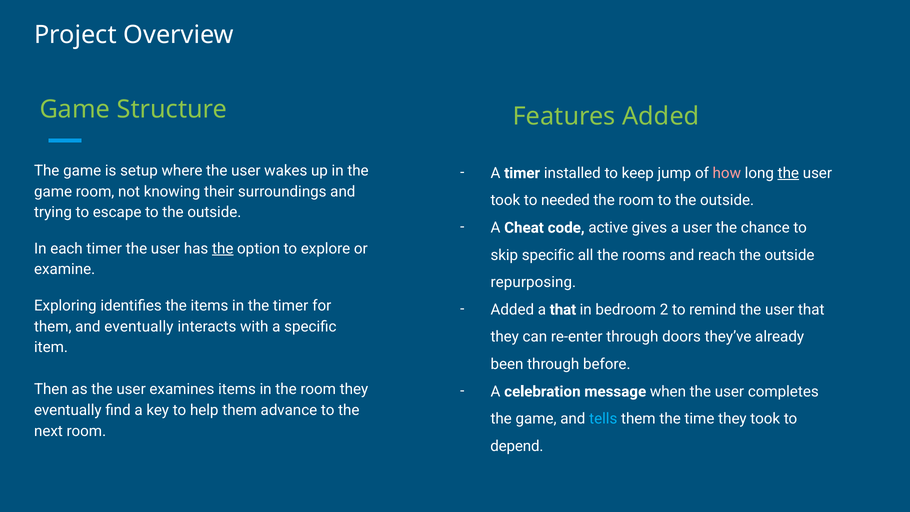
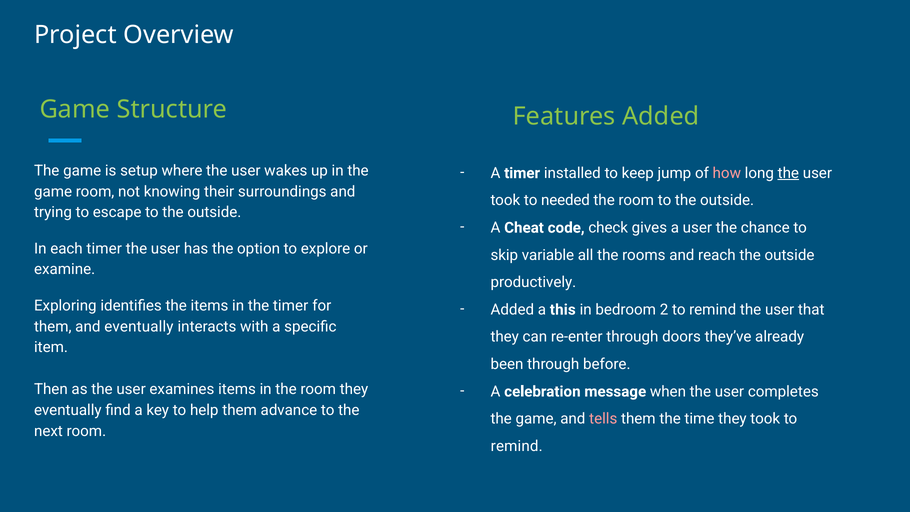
active: active -> check (608, 228)
the underline: present -> none (223, 249)
skip specific: specific -> variable (548, 255)
repurposing: repurposing -> productively (533, 282)
a that: that -> this (563, 310)
tells colour: light blue -> pink (603, 419)
depend: depend -> remind (517, 446)
